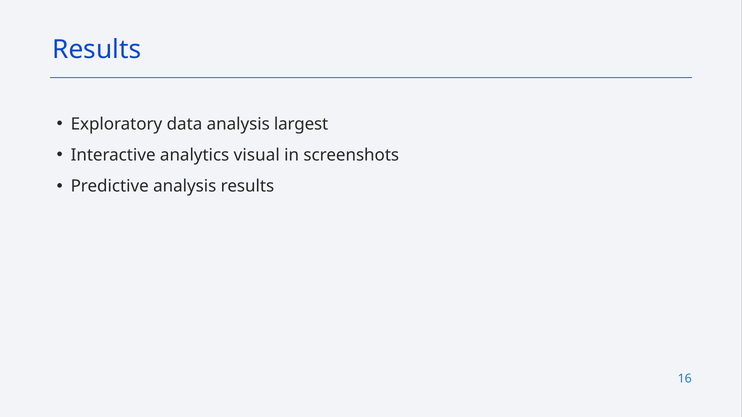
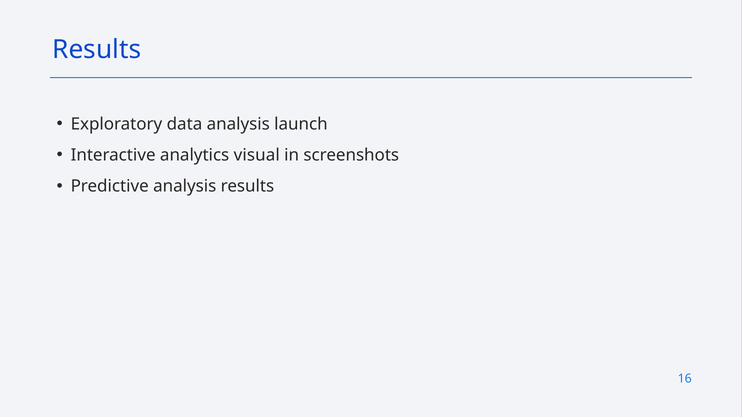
largest: largest -> launch (301, 124)
